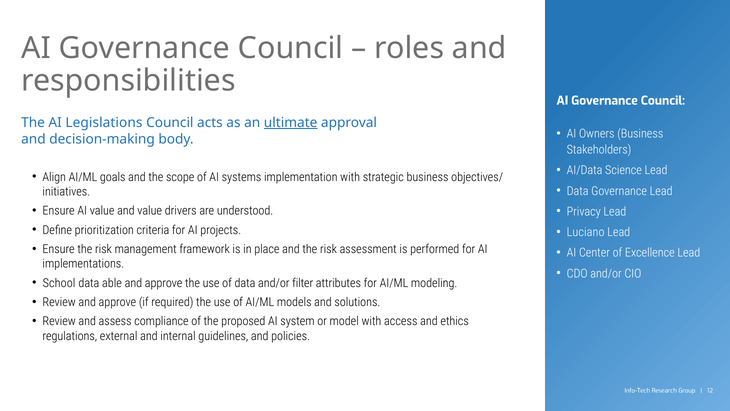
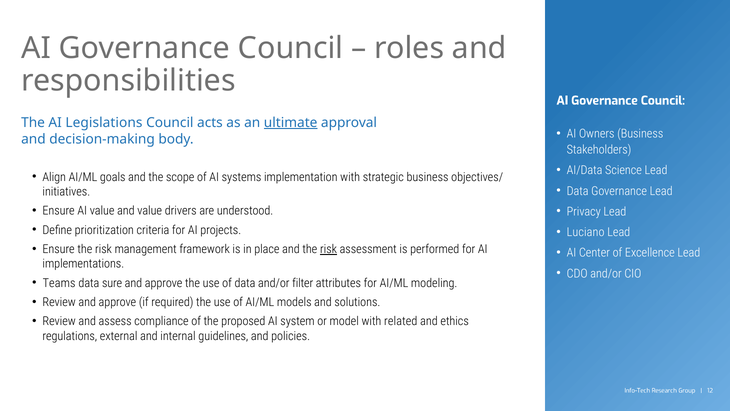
risk underline: none -> present (328, 249)
School: School -> Teams (59, 283)
able: able -> sure (112, 283)
access: access -> related (401, 321)
